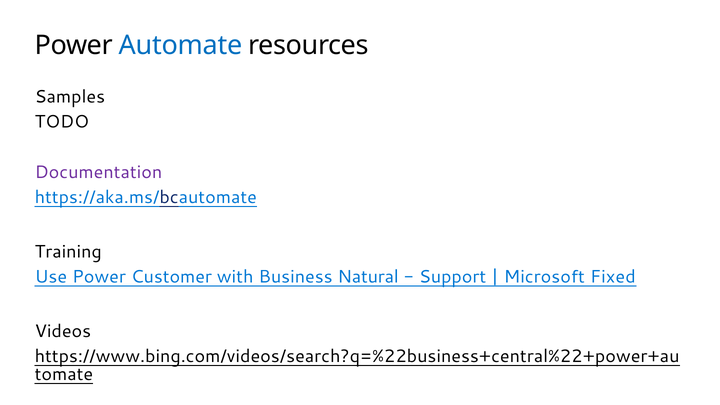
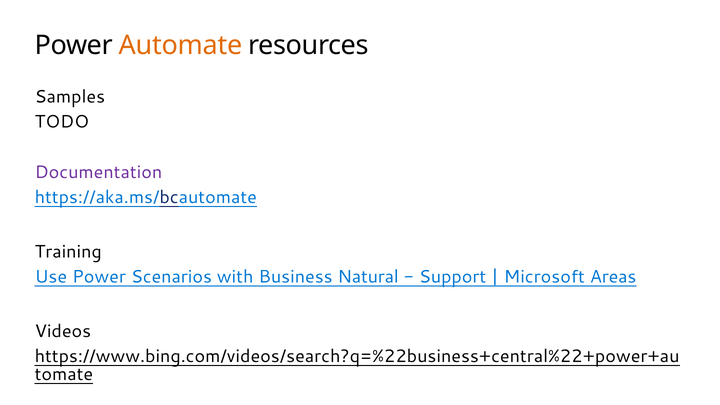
Automate colour: blue -> orange (181, 45)
Customer: Customer -> Scenarios (171, 277)
Fixed: Fixed -> Areas (613, 277)
